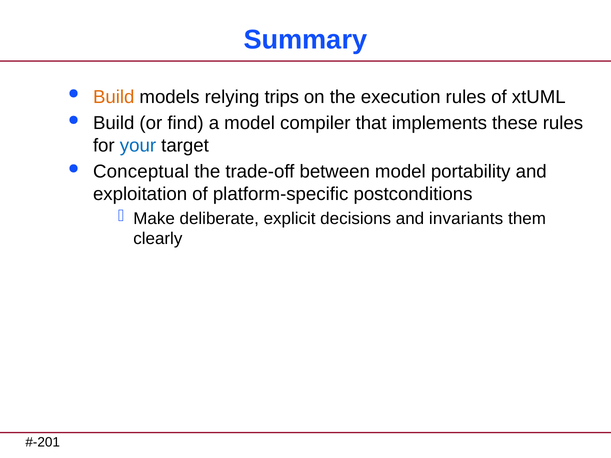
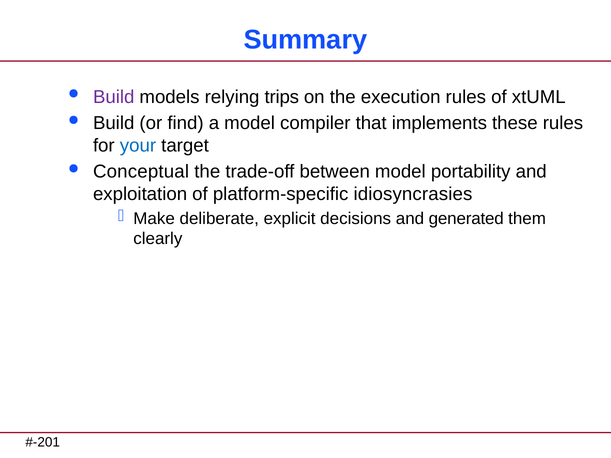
Build colour: orange -> purple (114, 97)
postconditions: postconditions -> idiosyncrasies (413, 194)
invariants: invariants -> generated (466, 219)
